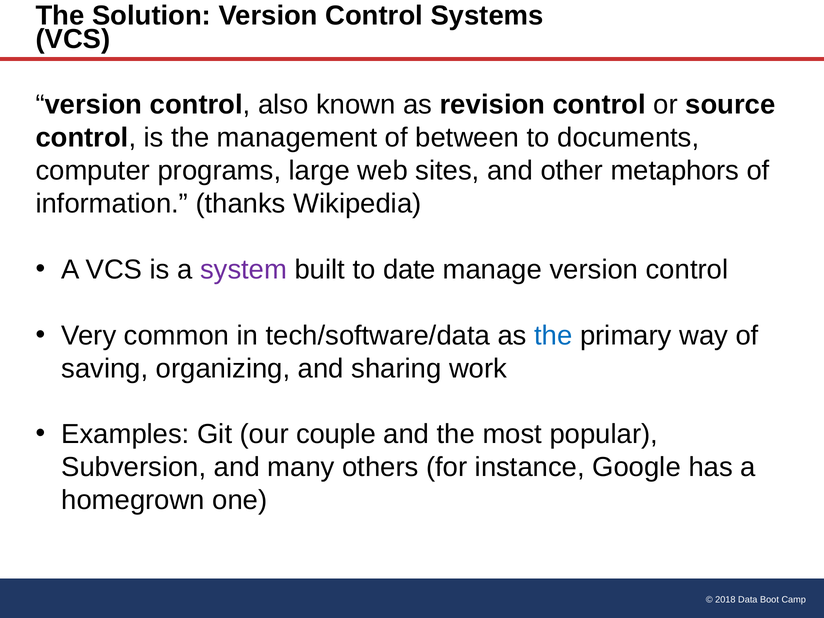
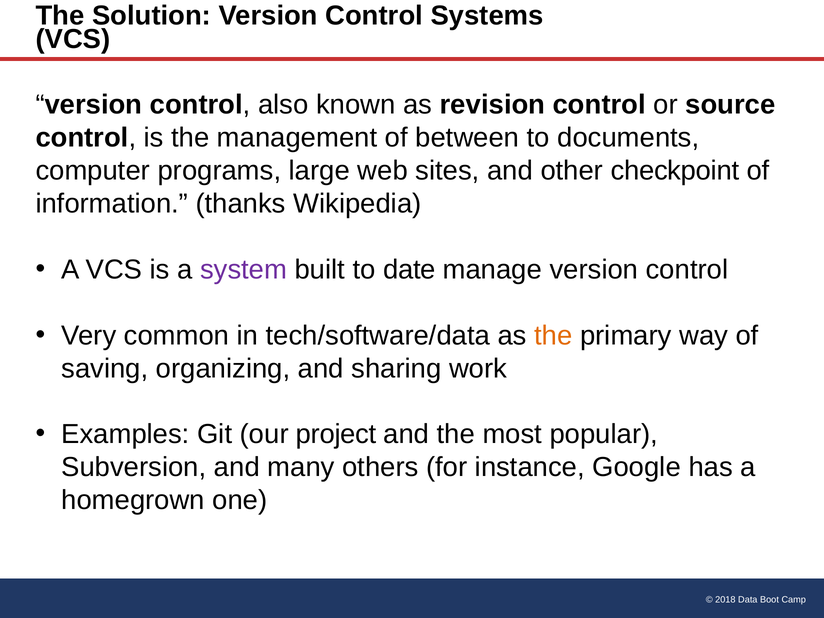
metaphors: metaphors -> checkpoint (675, 171)
the colour: blue -> orange (553, 336)
couple: couple -> project (336, 434)
